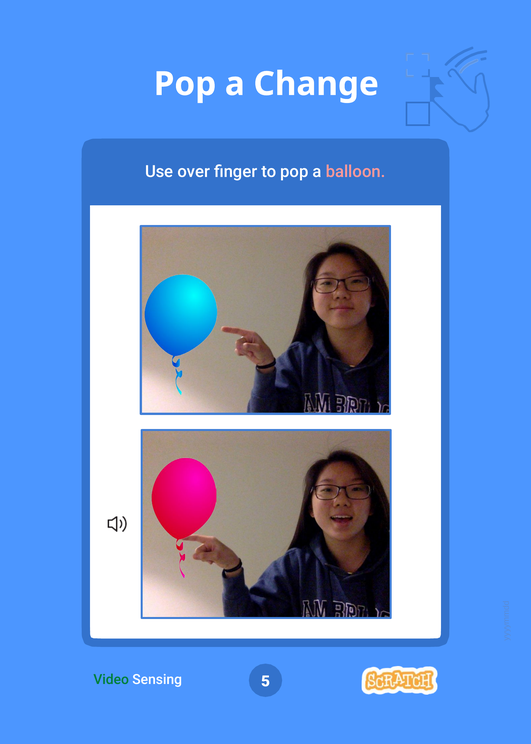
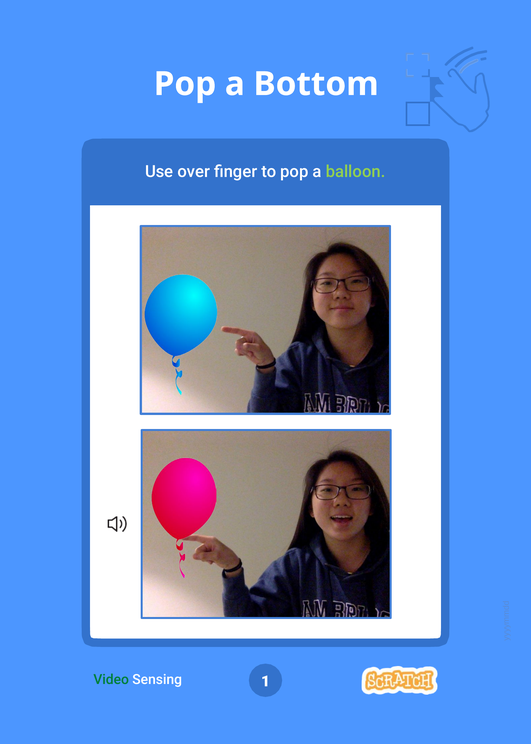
Change: Change -> Bottom (316, 84)
balloon colour: pink -> light green (356, 172)
5: 5 -> 1 (266, 681)
